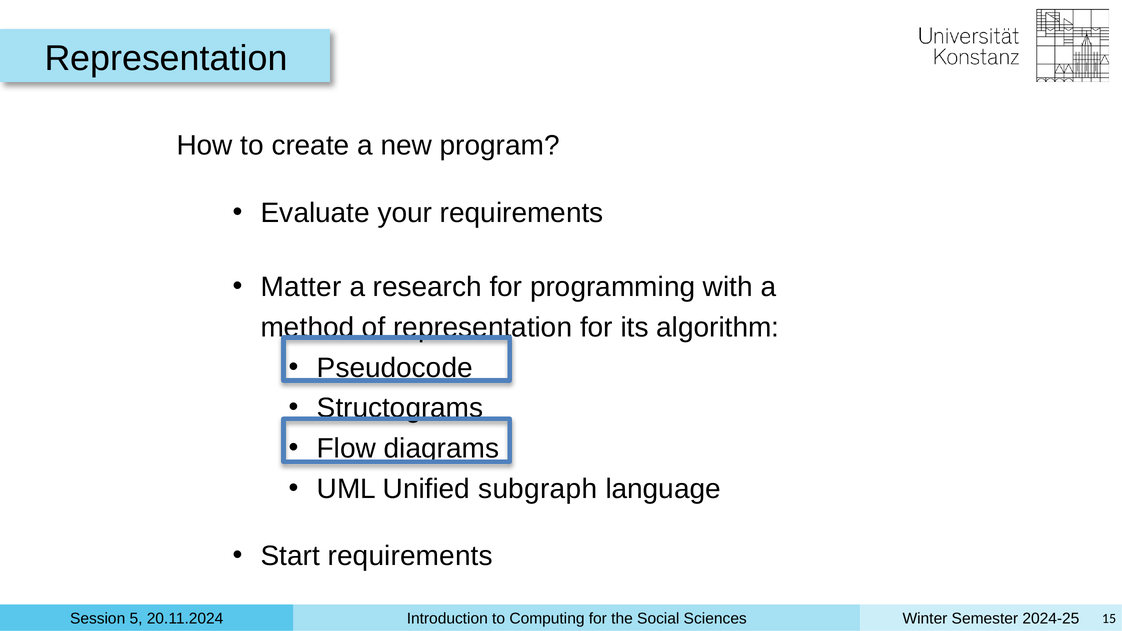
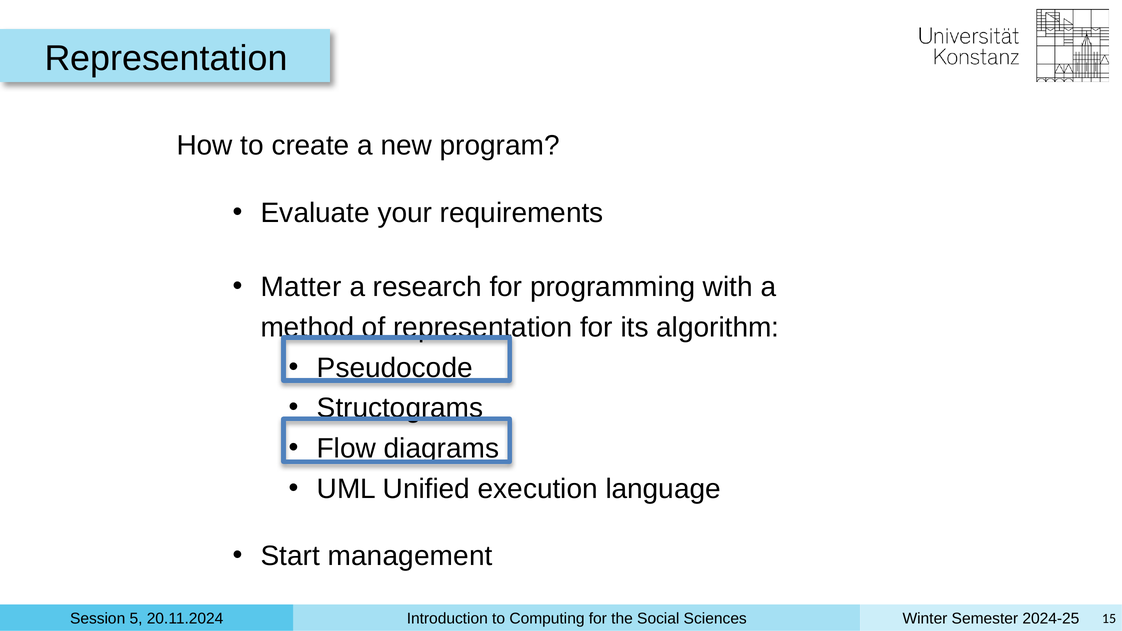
subgraph: subgraph -> execution (538, 489)
Start requirements: requirements -> management (410, 556)
